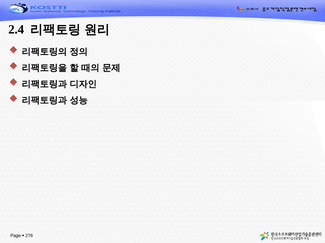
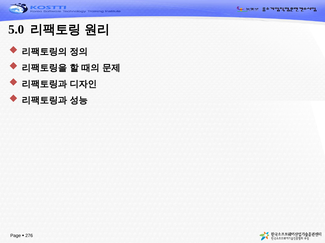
2.4: 2.4 -> 5.0 (16, 30)
